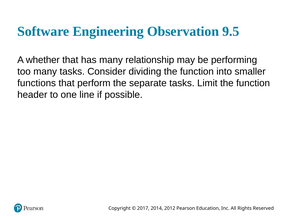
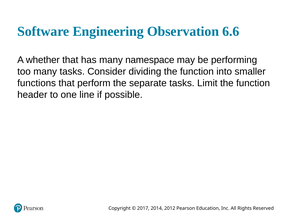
9.5: 9.5 -> 6.6 (231, 31)
relationship: relationship -> namespace (150, 60)
